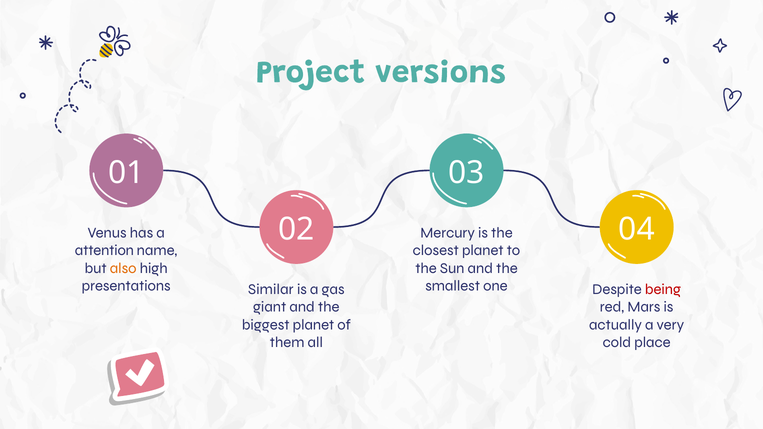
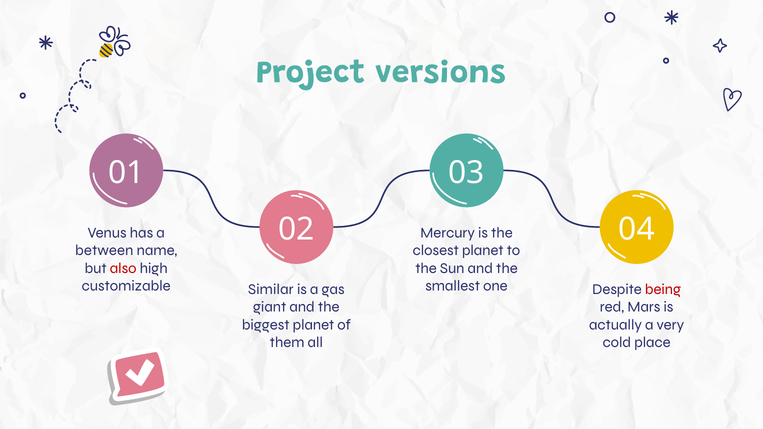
attention: attention -> between (104, 251)
also colour: orange -> red (123, 268)
presentations: presentations -> customizable (126, 286)
